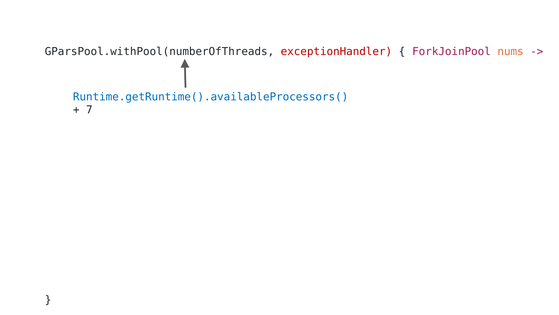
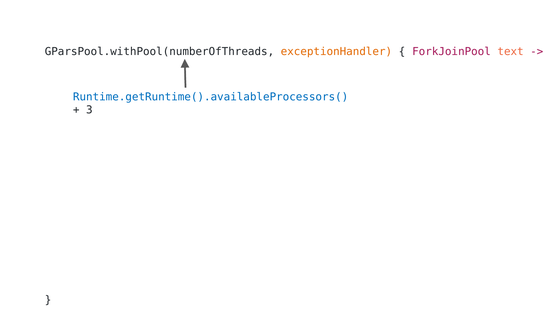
exceptionHandler colour: red -> orange (336, 51)
nums: nums -> text (511, 51)
7: 7 -> 3 (89, 110)
